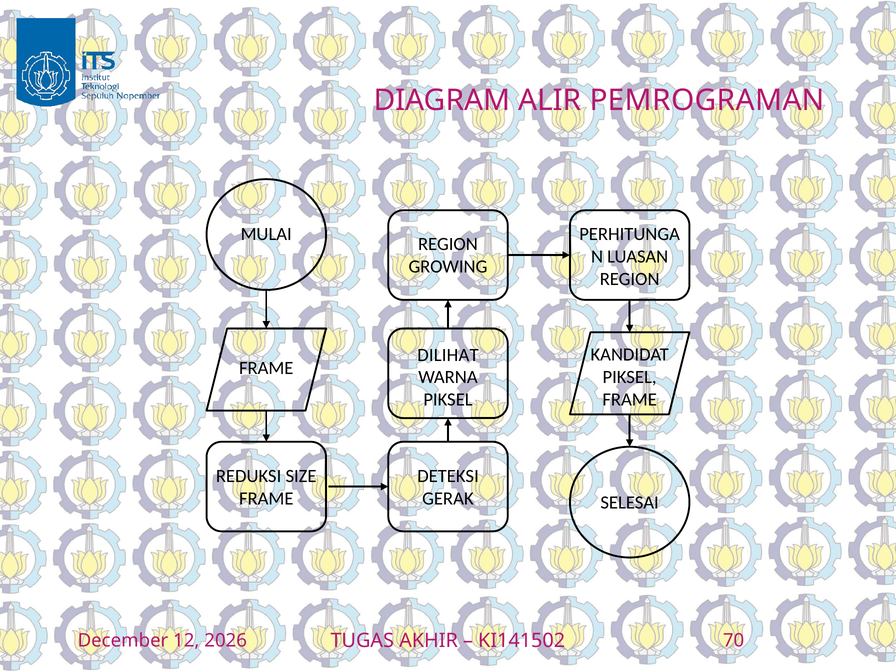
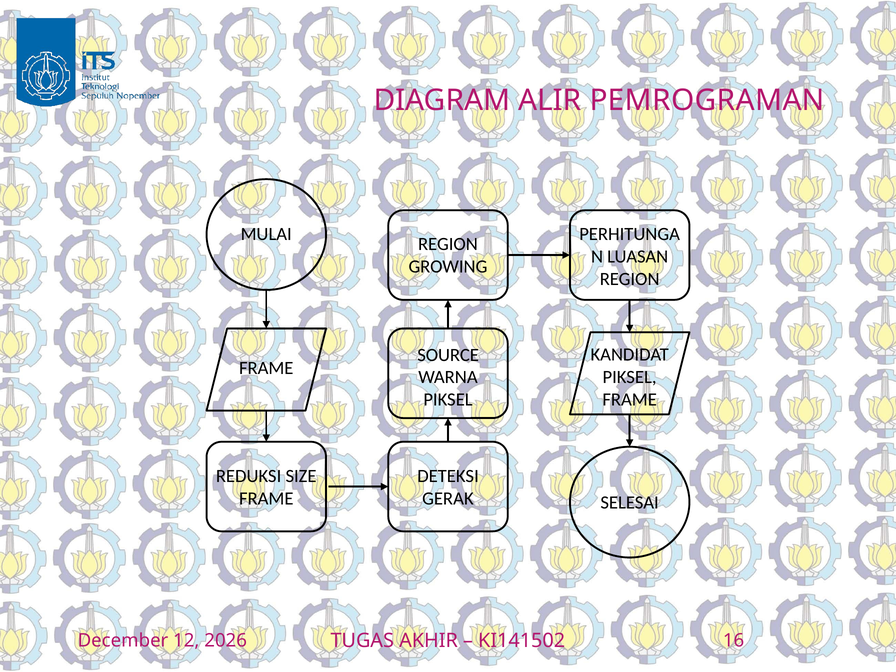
DILIHAT: DILIHAT -> SOURCE (448, 355)
70: 70 -> 16 (734, 640)
